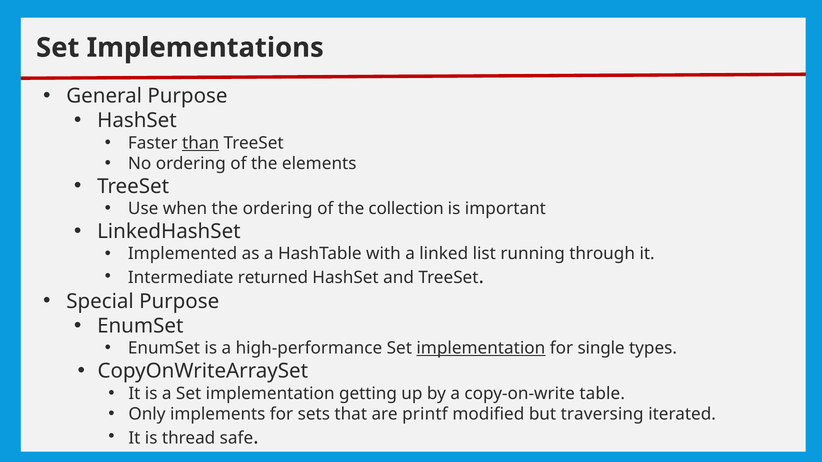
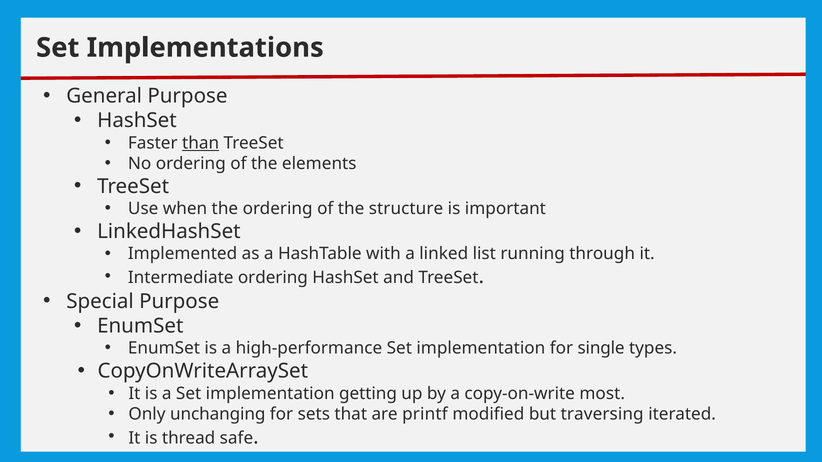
collection: collection -> structure (406, 209)
Intermediate returned: returned -> ordering (273, 278)
implementation underline: present -> none (481, 349)
table: table -> most (602, 394)
implements: implements -> unchanging (218, 414)
